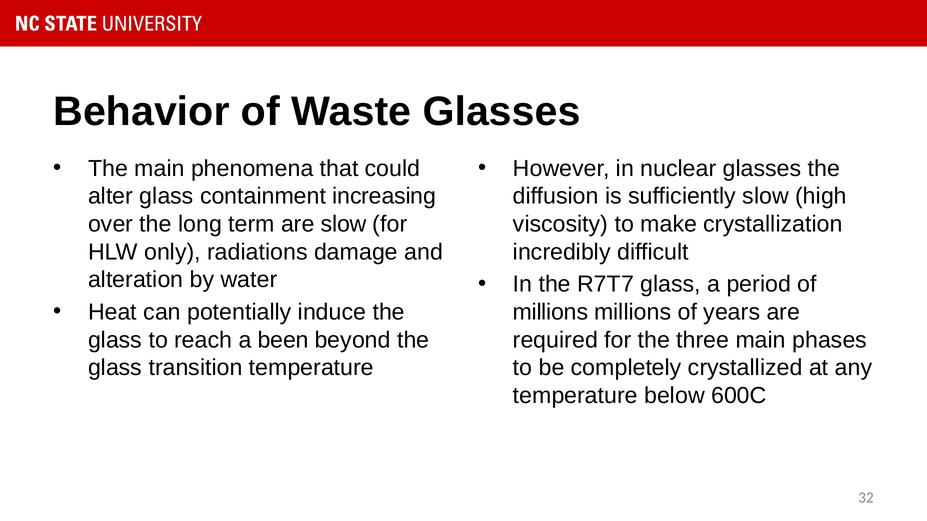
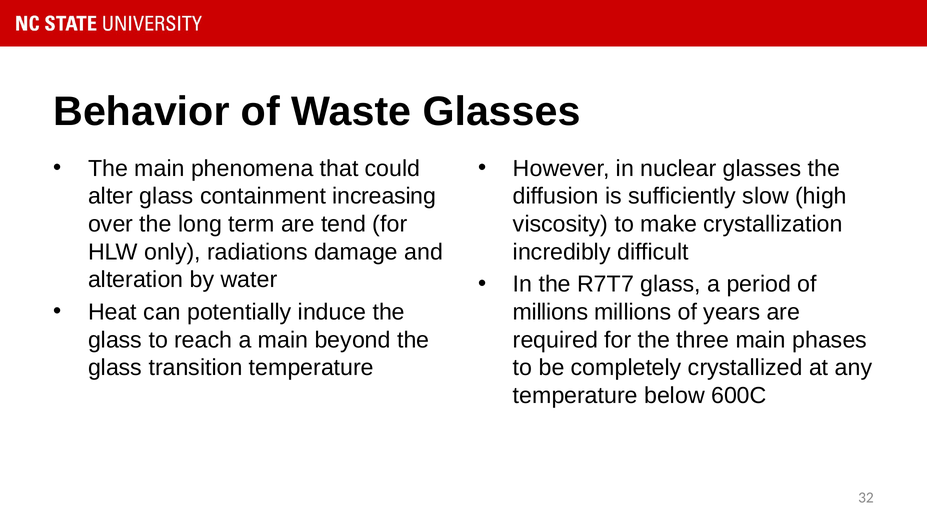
are slow: slow -> tend (344, 224)
a been: been -> main (283, 340)
